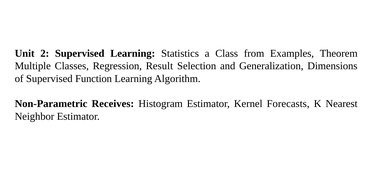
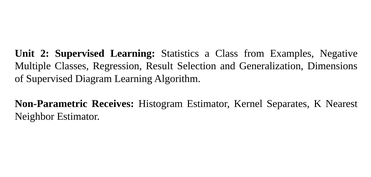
Theorem: Theorem -> Negative (339, 53)
Function: Function -> Diagram (94, 78)
Forecasts: Forecasts -> Separates (288, 104)
